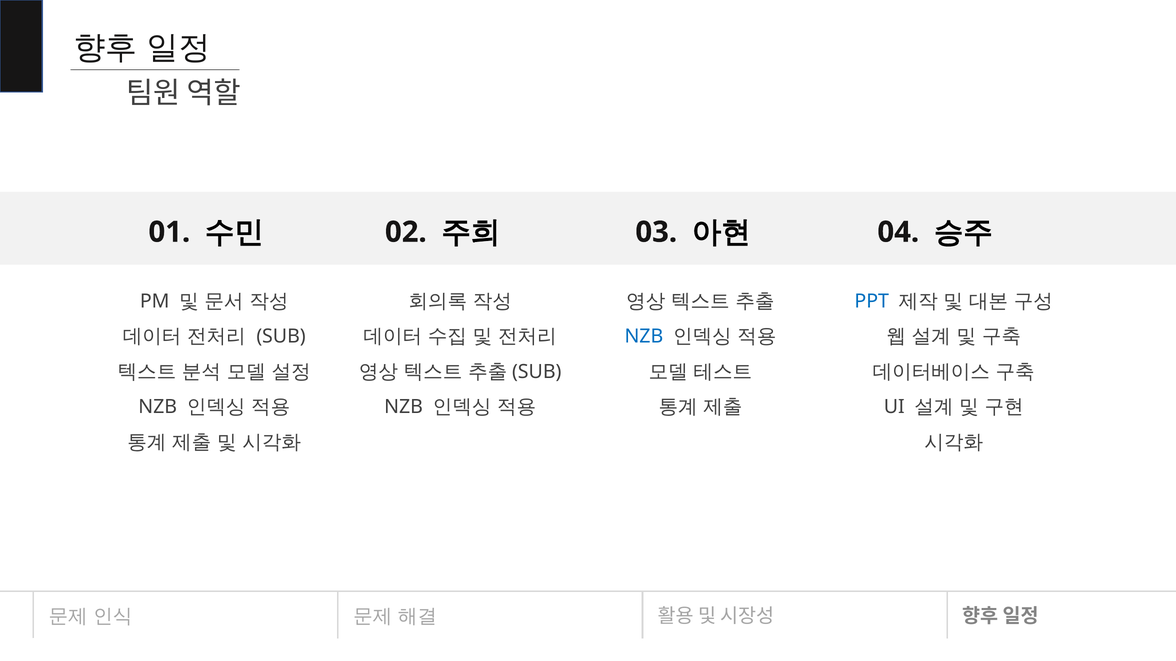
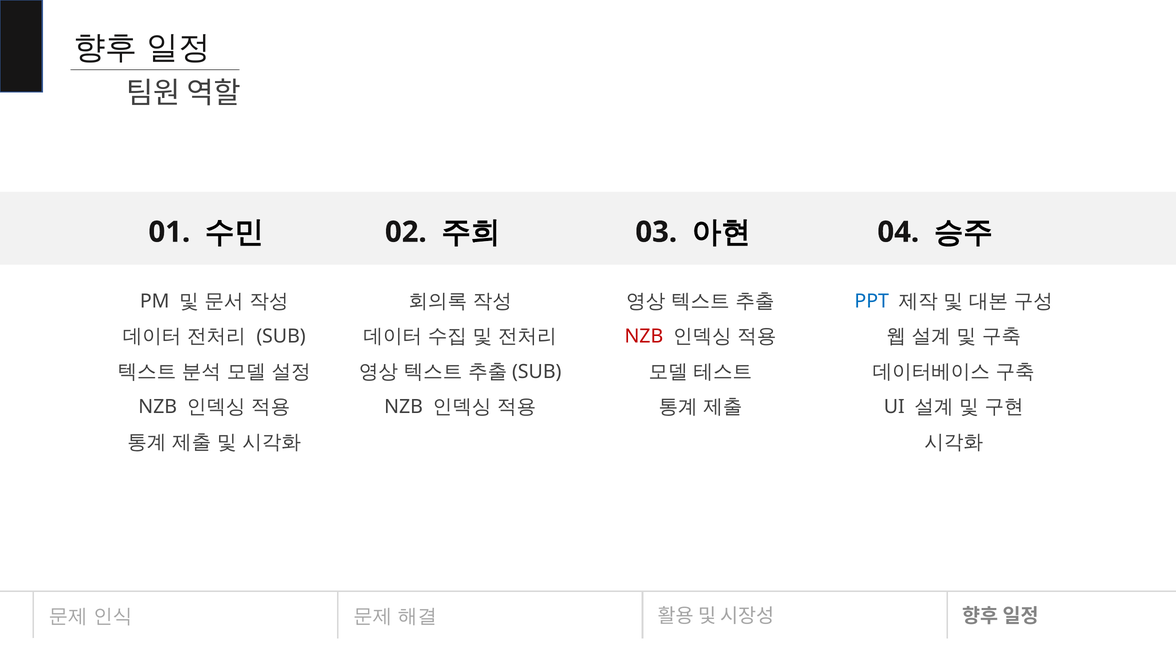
NZB colour: blue -> red (644, 337)
